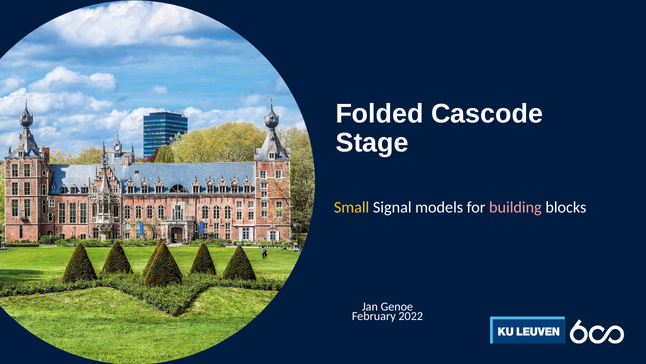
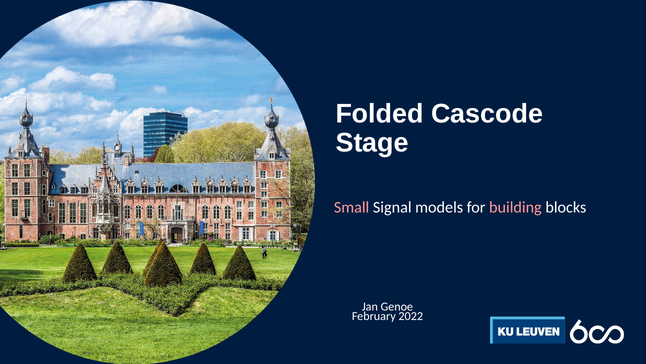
Small colour: yellow -> pink (352, 207)
